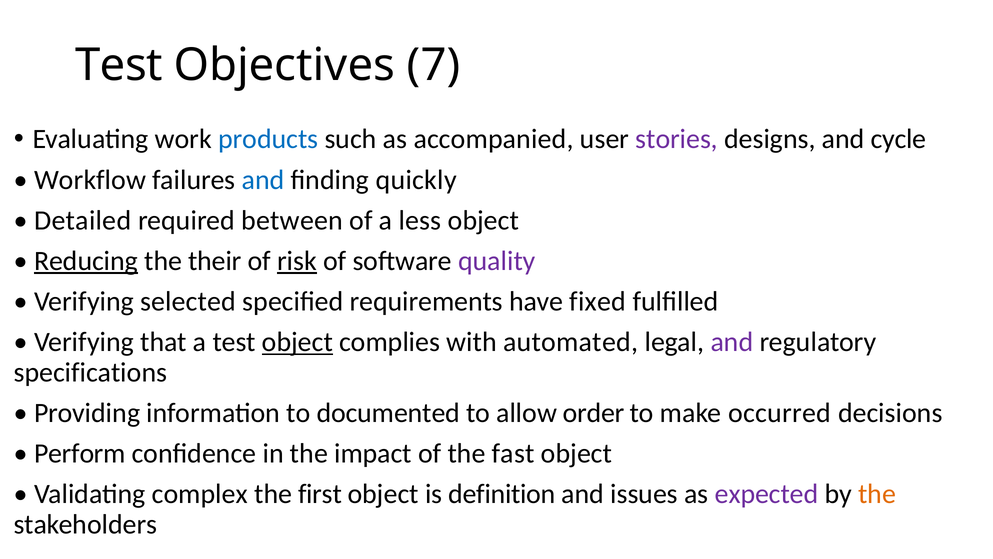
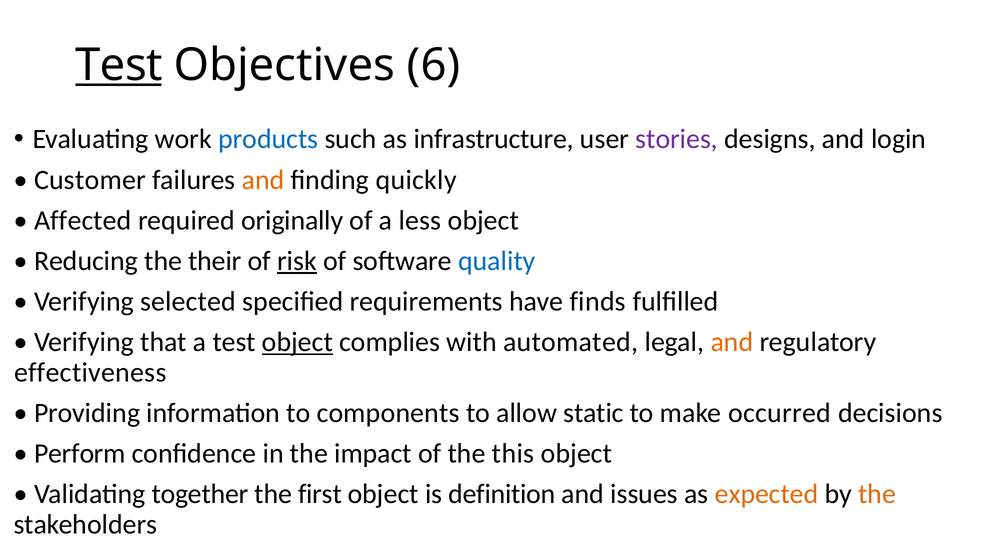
Test underline: none -> present (119, 65)
7: 7 -> 6 (434, 65)
accompanied: accompanied -> infrastructure (494, 139)
cycle: cycle -> login (899, 139)
Workflow: Workflow -> Customer (90, 180)
and colour: blue -> orange (263, 180)
Detailed: Detailed -> Affected (83, 220)
between: between -> originally (292, 220)
Reducing underline: present -> none (86, 261)
quality colour: purple -> blue (497, 261)
fixed: fixed -> finds (598, 301)
and colour: purple -> orange (732, 342)
specifications: specifications -> effectiveness (90, 372)
documented: documented -> components (388, 413)
order: order -> static (593, 413)
fast: fast -> this (513, 453)
complex: complex -> together (200, 494)
expected colour: purple -> orange (767, 494)
